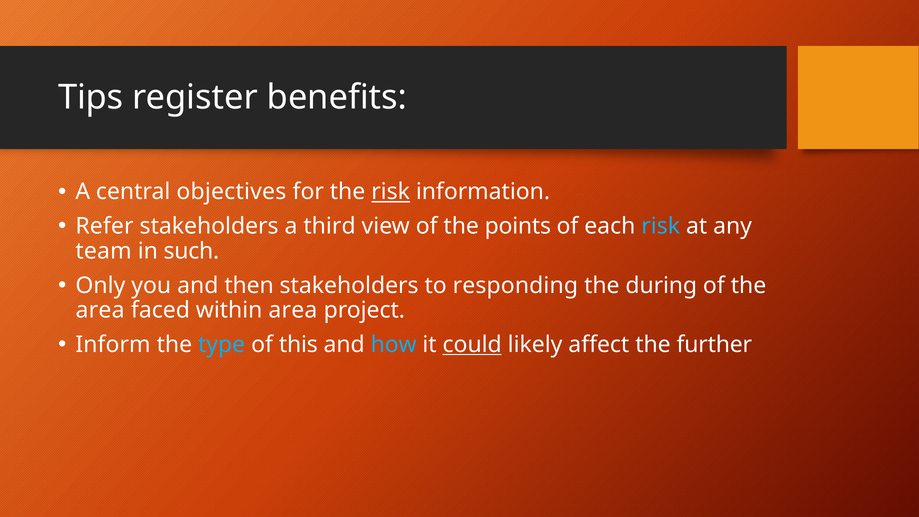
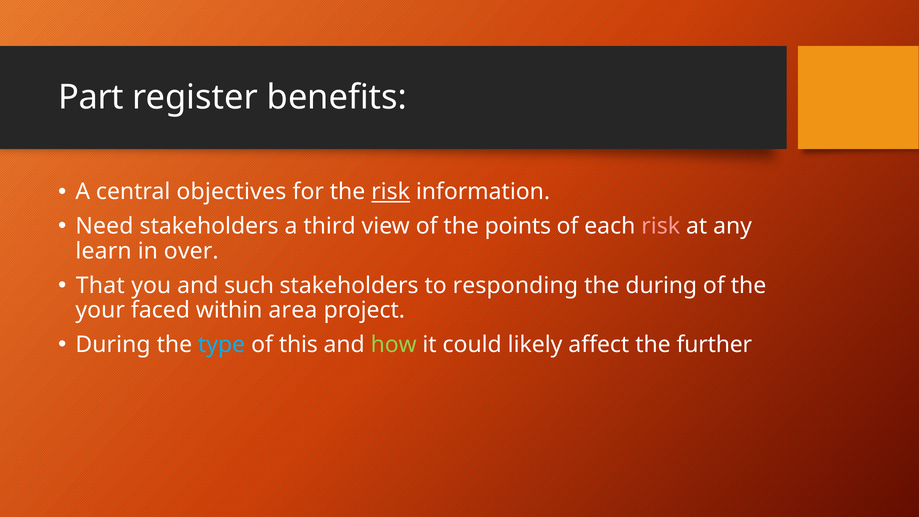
Tips: Tips -> Part (91, 97)
Refer: Refer -> Need (104, 226)
risk colour: light blue -> pink (661, 226)
team: team -> learn (104, 251)
such: such -> over (191, 251)
Only: Only -> That (100, 285)
then: then -> such (249, 285)
area: area -> your (100, 310)
Inform: Inform -> During (113, 345)
how colour: light blue -> light green (394, 345)
could underline: present -> none (472, 345)
